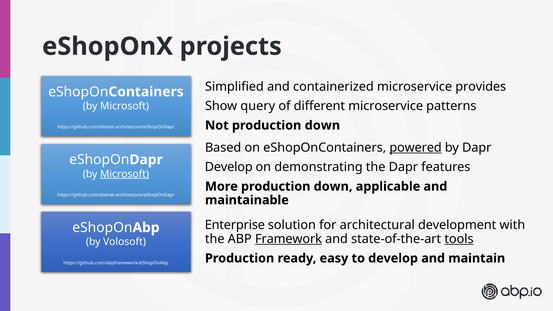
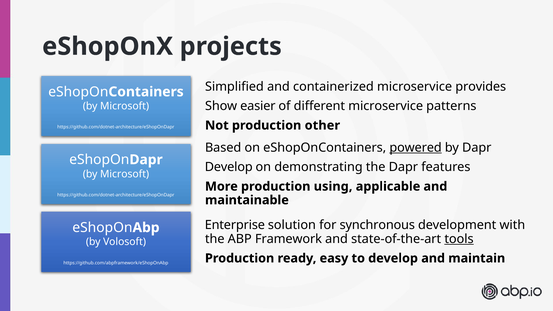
query: query -> easier (258, 106)
Not production down: down -> other (322, 125)
Microsoft underline: present -> none (125, 174)
More production down: down -> using (333, 186)
architectural: architectural -> synchronous (377, 225)
Framework underline: present -> none (288, 239)
